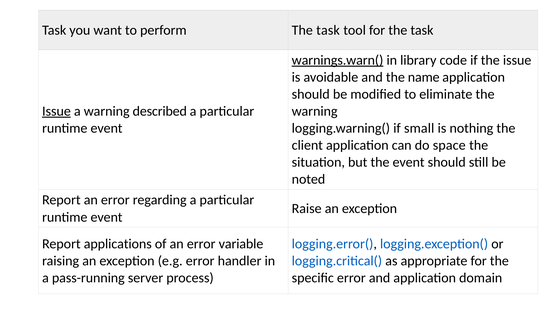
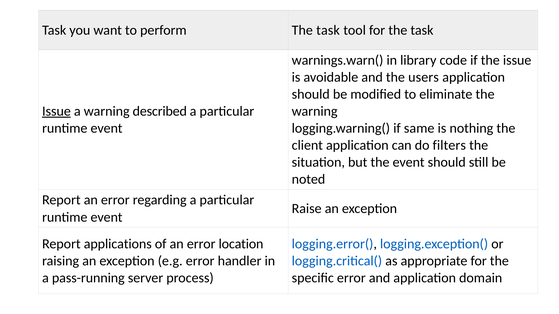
warnings.warn( underline: present -> none (338, 60)
name: name -> users (424, 77)
small: small -> same (419, 128)
space: space -> filters (449, 145)
variable: variable -> location (241, 244)
